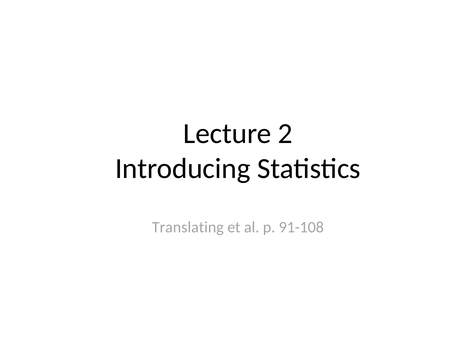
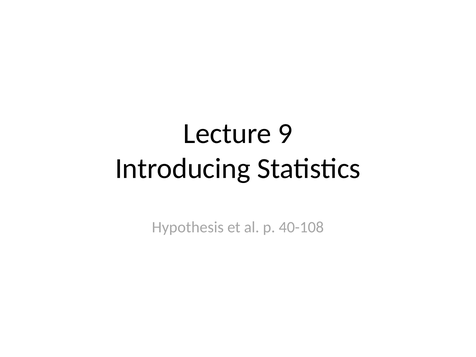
2: 2 -> 9 (285, 134)
Translating: Translating -> Hypothesis (188, 227)
91-108: 91-108 -> 40-108 (301, 227)
